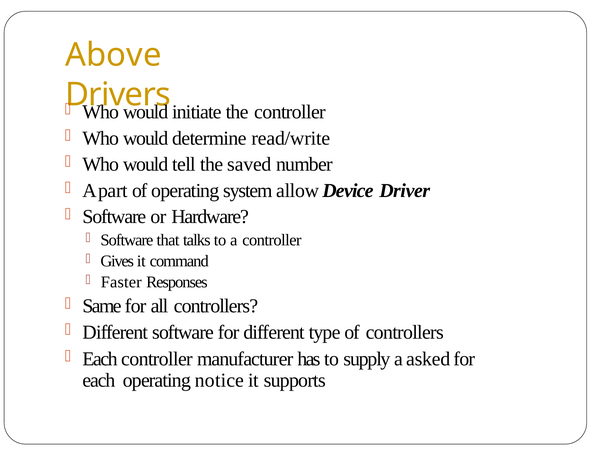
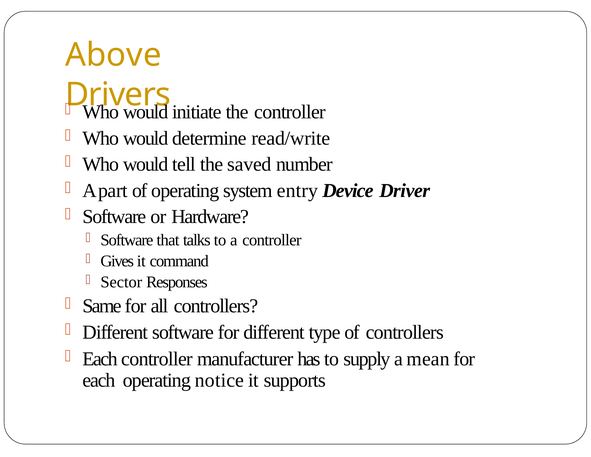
allow: allow -> entry (297, 190)
Faster: Faster -> Sector (121, 282)
asked: asked -> mean (428, 359)
